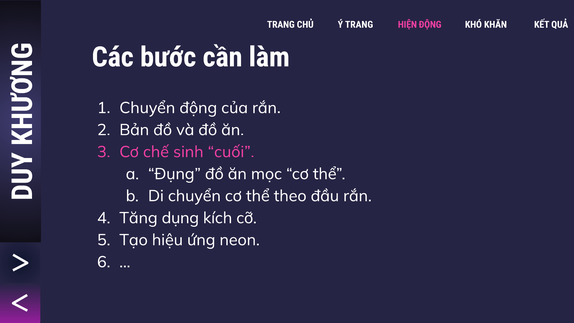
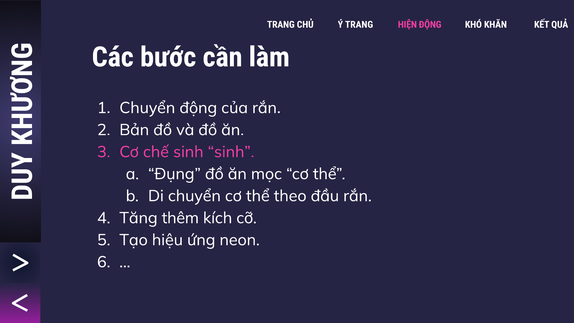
sinh cuối: cuối -> sinh (231, 152)
dụng: dụng -> thêm (180, 218)
